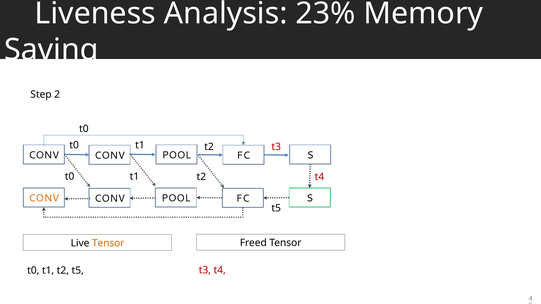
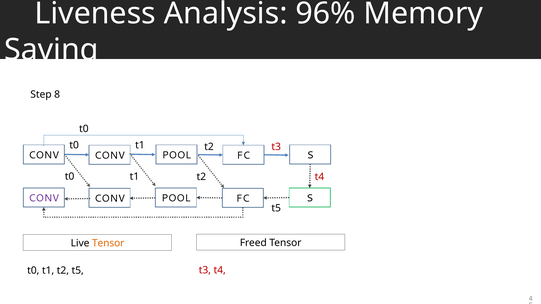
23%: 23% -> 96% (326, 13)
2: 2 -> 8 (57, 94)
CONV colour: orange -> purple (44, 198)
